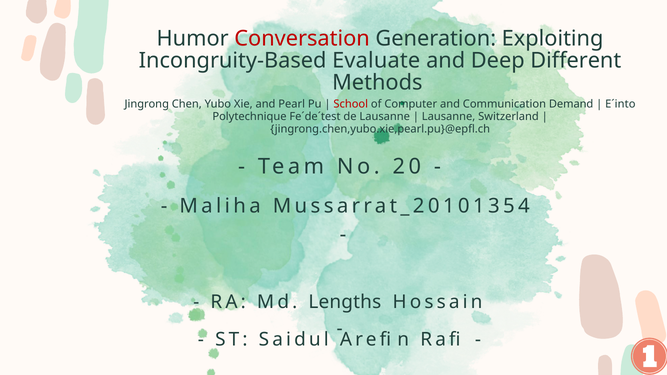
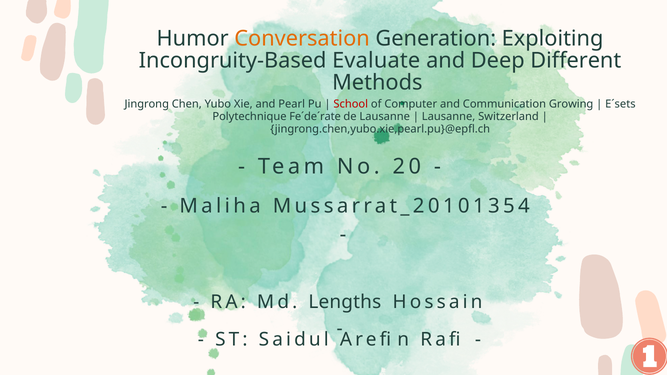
Conversation colour: red -> orange (302, 39)
Demand: Demand -> Growing (571, 104)
E´into: E´into -> E´sets (620, 104)
Fe´de´test: Fe´de´test -> Fe´de´rate (315, 117)
